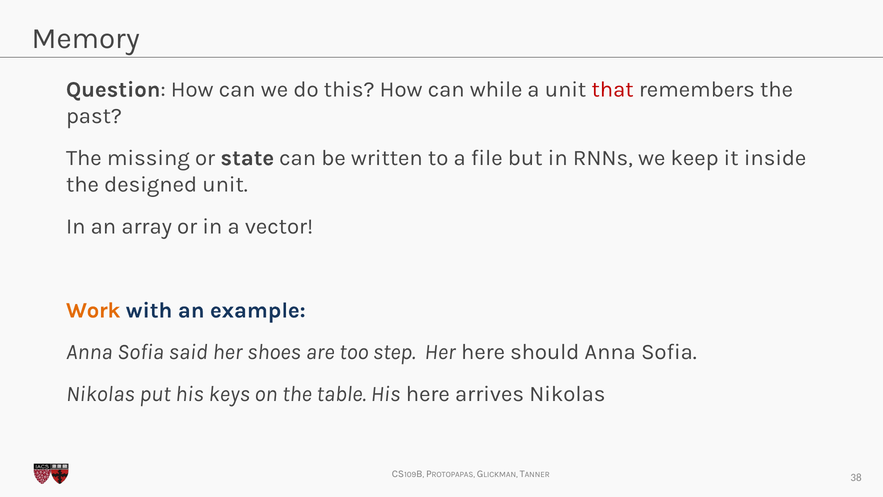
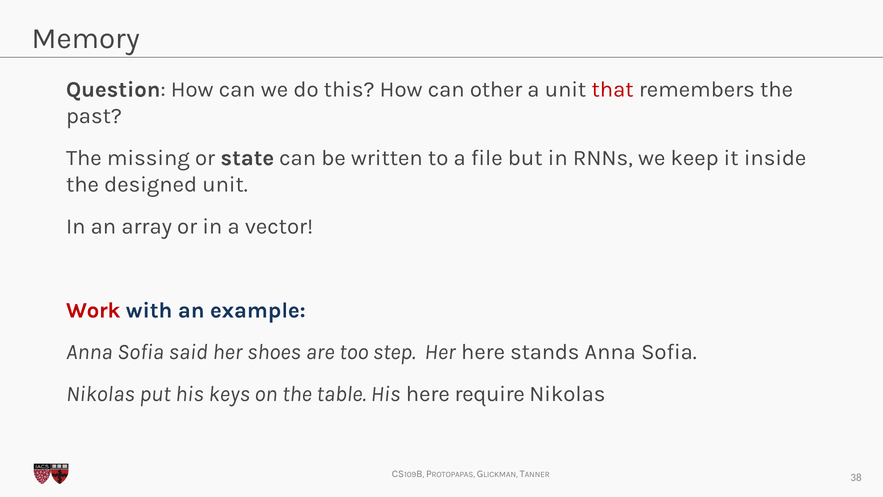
while: while -> other (496, 89)
Work colour: orange -> red (93, 310)
should: should -> stands (545, 352)
arrives: arrives -> require (490, 394)
